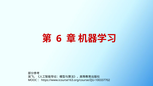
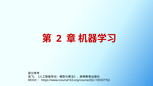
6: 6 -> 2 (59, 39)
